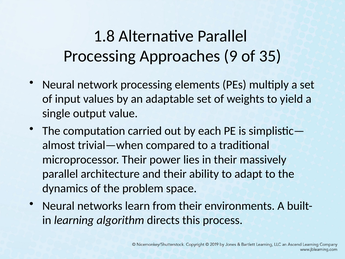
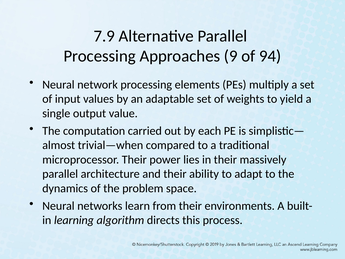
1.8: 1.8 -> 7.9 (104, 36)
35: 35 -> 94 (270, 56)
